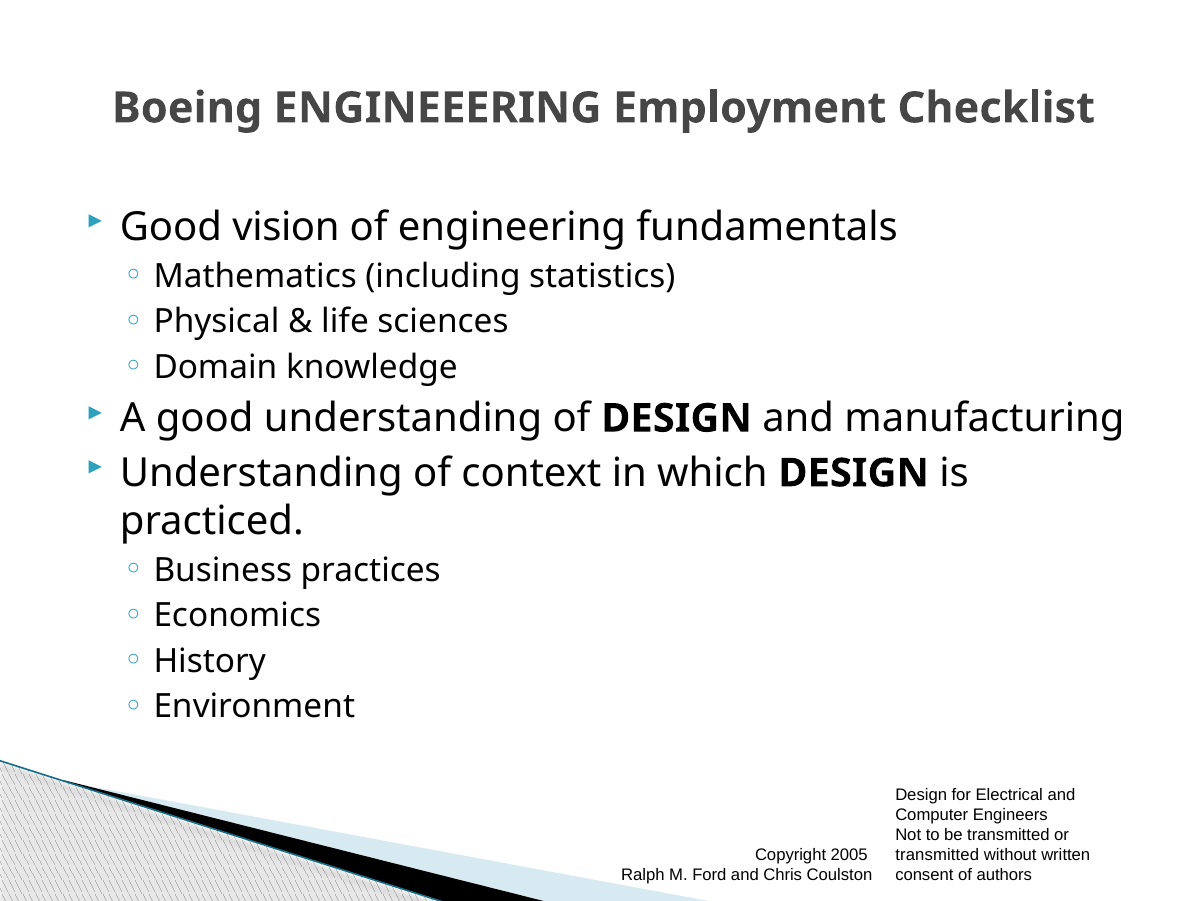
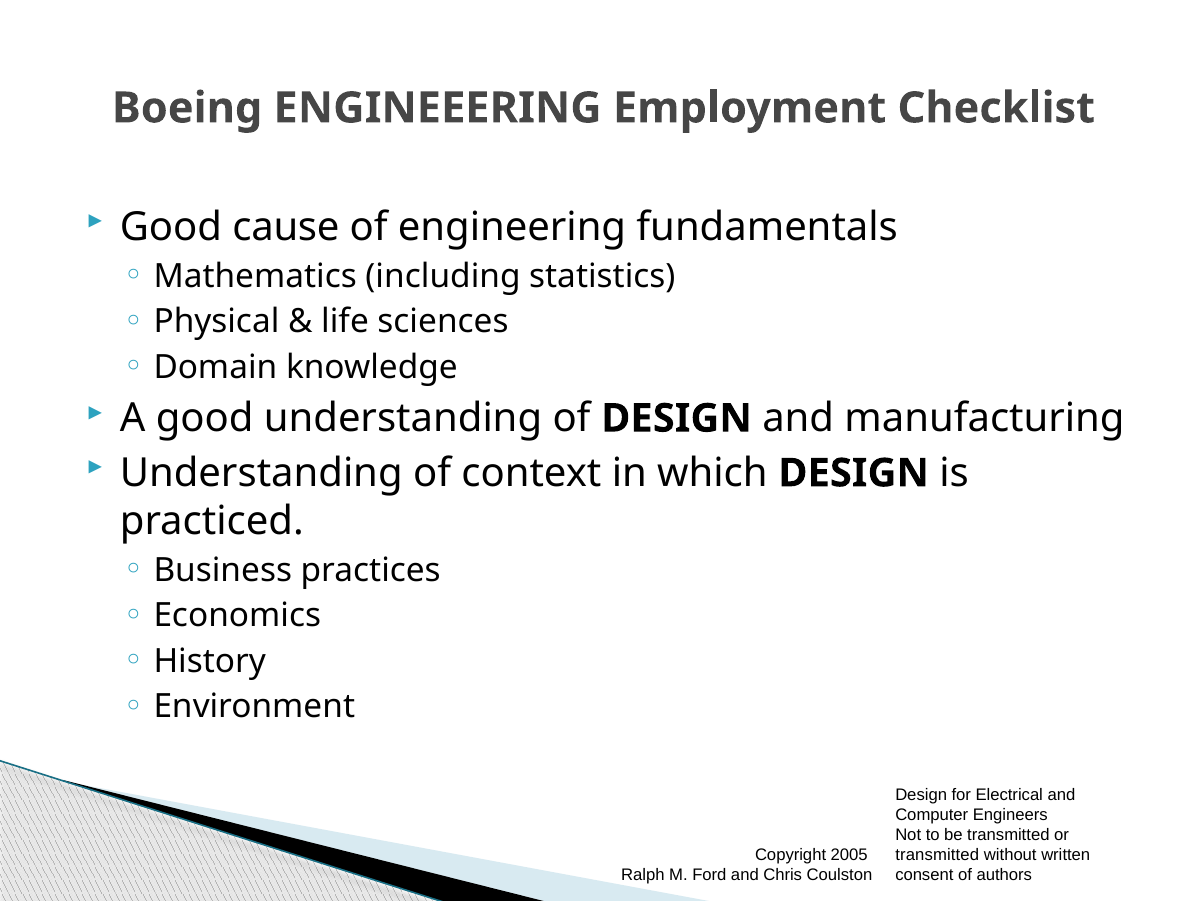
vision: vision -> cause (286, 227)
